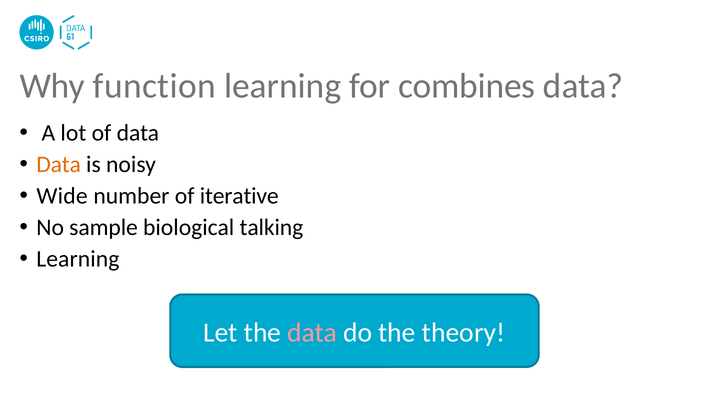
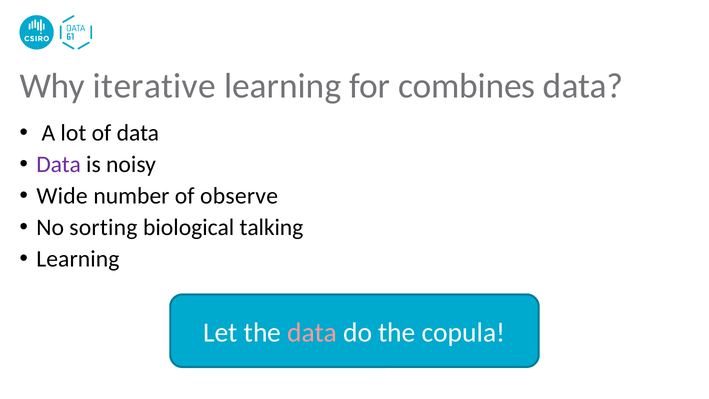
function: function -> iterative (154, 86)
Data colour: orange -> purple (59, 164)
iterative: iterative -> observe (239, 196)
sample: sample -> sorting (103, 227)
theory: theory -> copula (464, 332)
